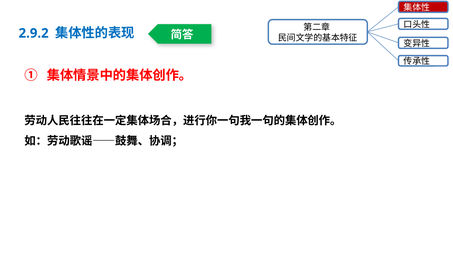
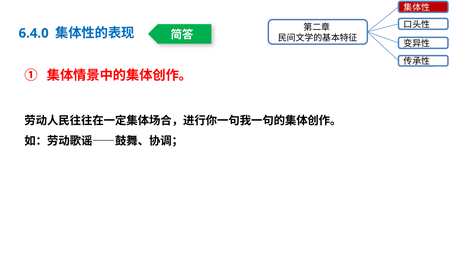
2.9.2: 2.9.2 -> 6.4.0 (34, 33)
